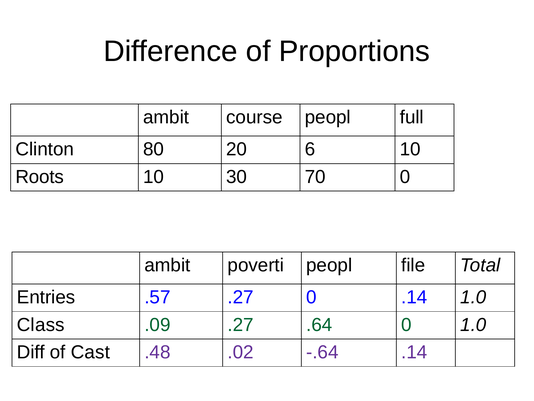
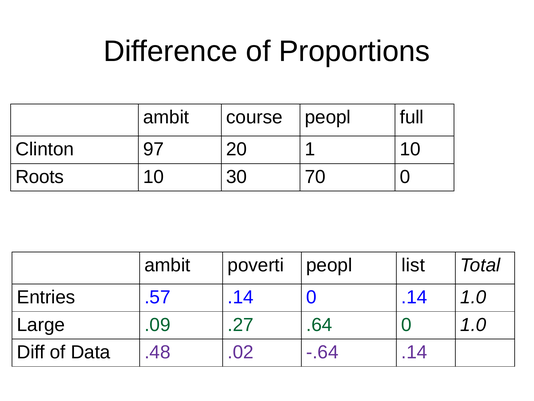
80: 80 -> 97 (154, 149)
6: 6 -> 1 (310, 149)
file: file -> list (413, 265)
.57 .27: .27 -> .14 (241, 297)
Class: Class -> Large (41, 324)
Cast: Cast -> Data (91, 352)
